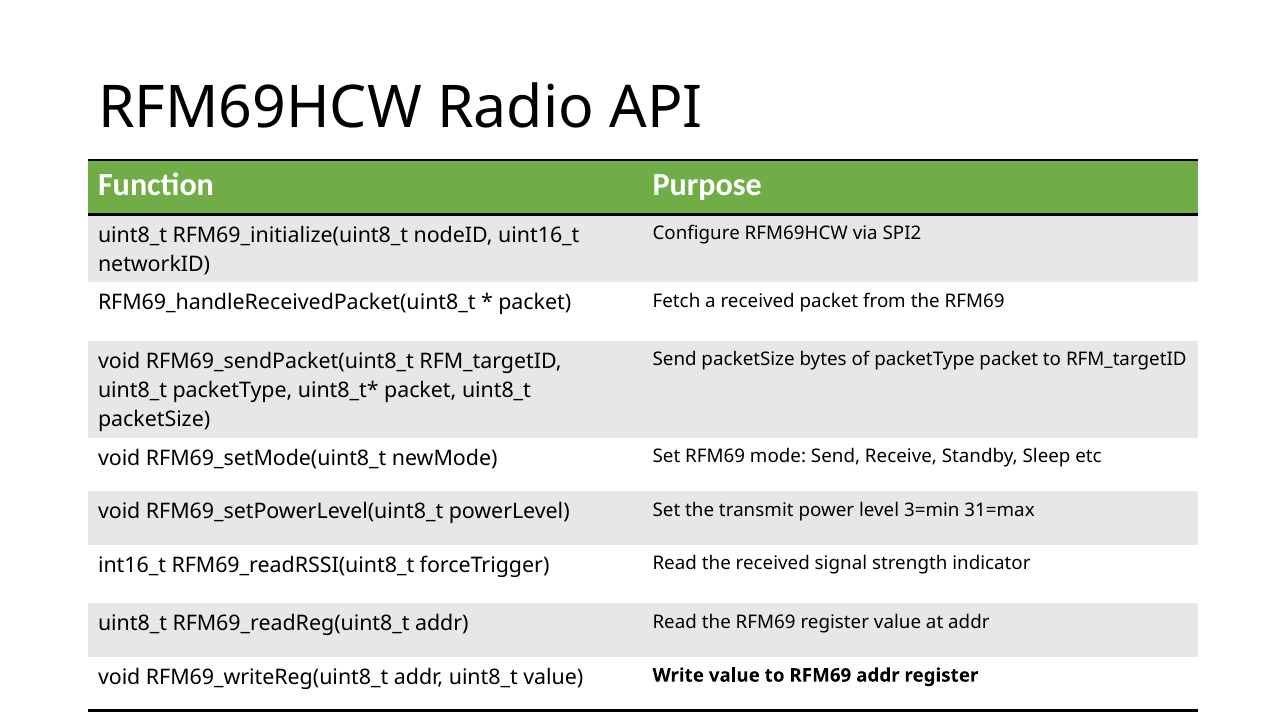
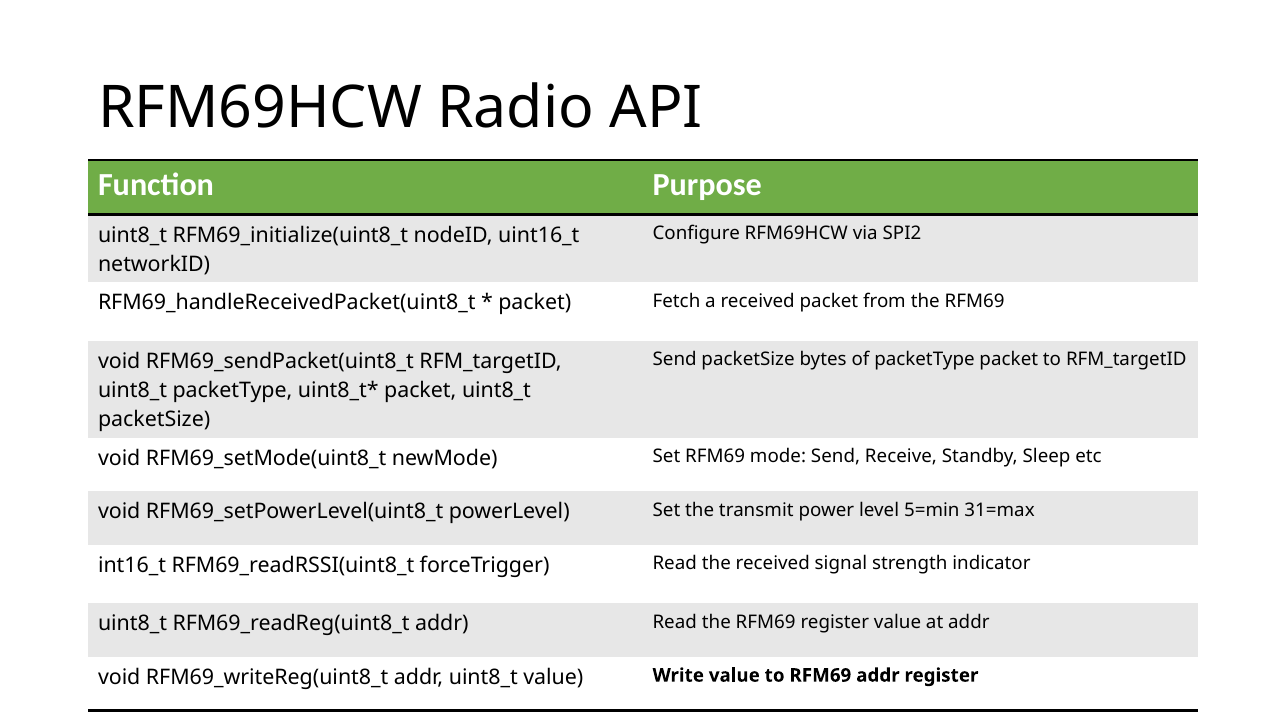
3=min: 3=min -> 5=min (932, 510)
